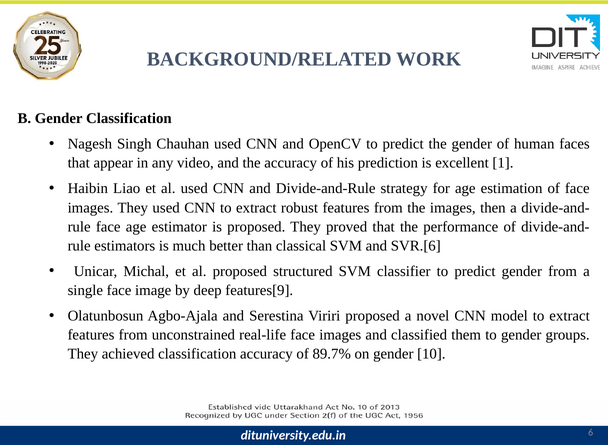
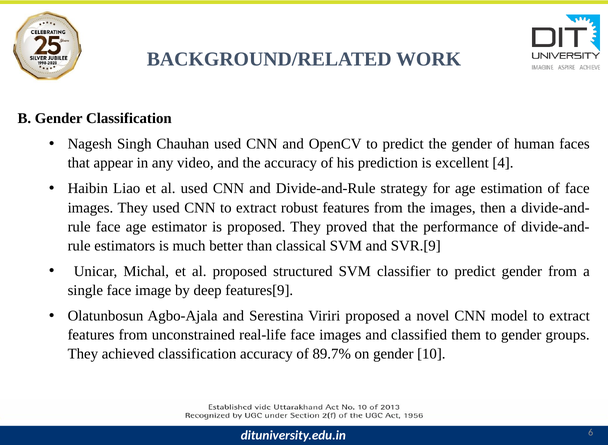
1: 1 -> 4 (503, 163)
SVR.[6: SVR.[6 -> SVR.[9 (416, 246)
